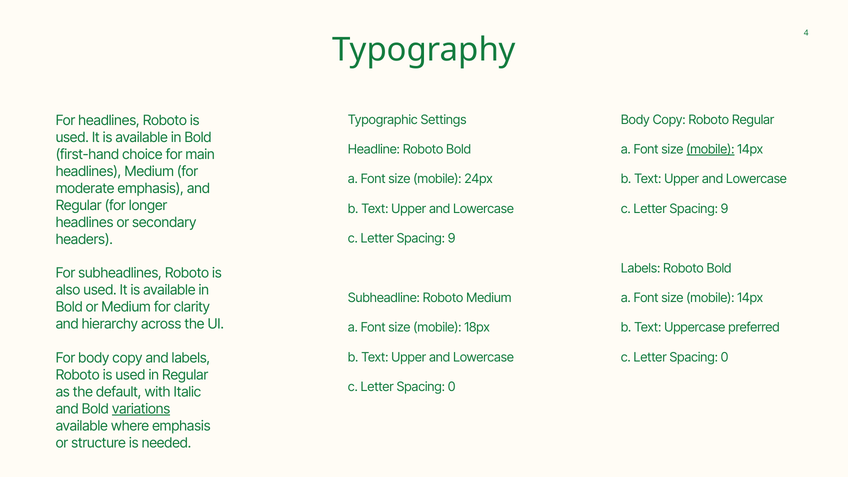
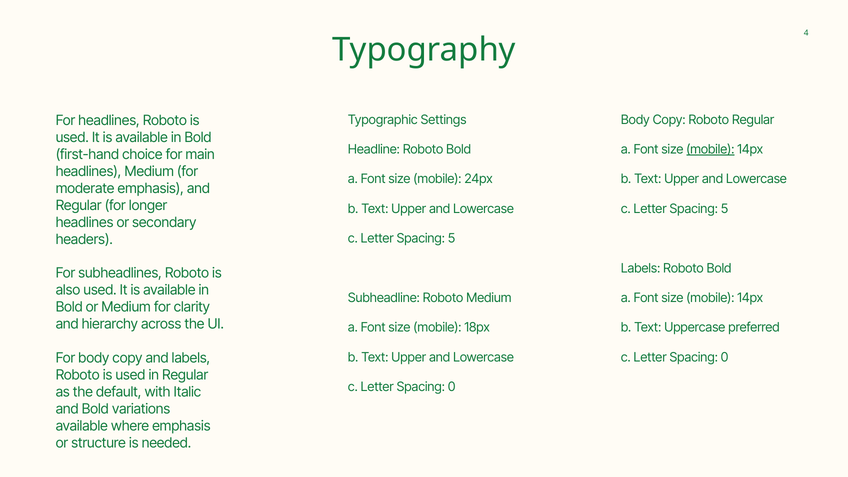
9: 9 -> 5 (724, 209)
9: 9 -> 5 (452, 239)
variations underline: present -> none (141, 409)
